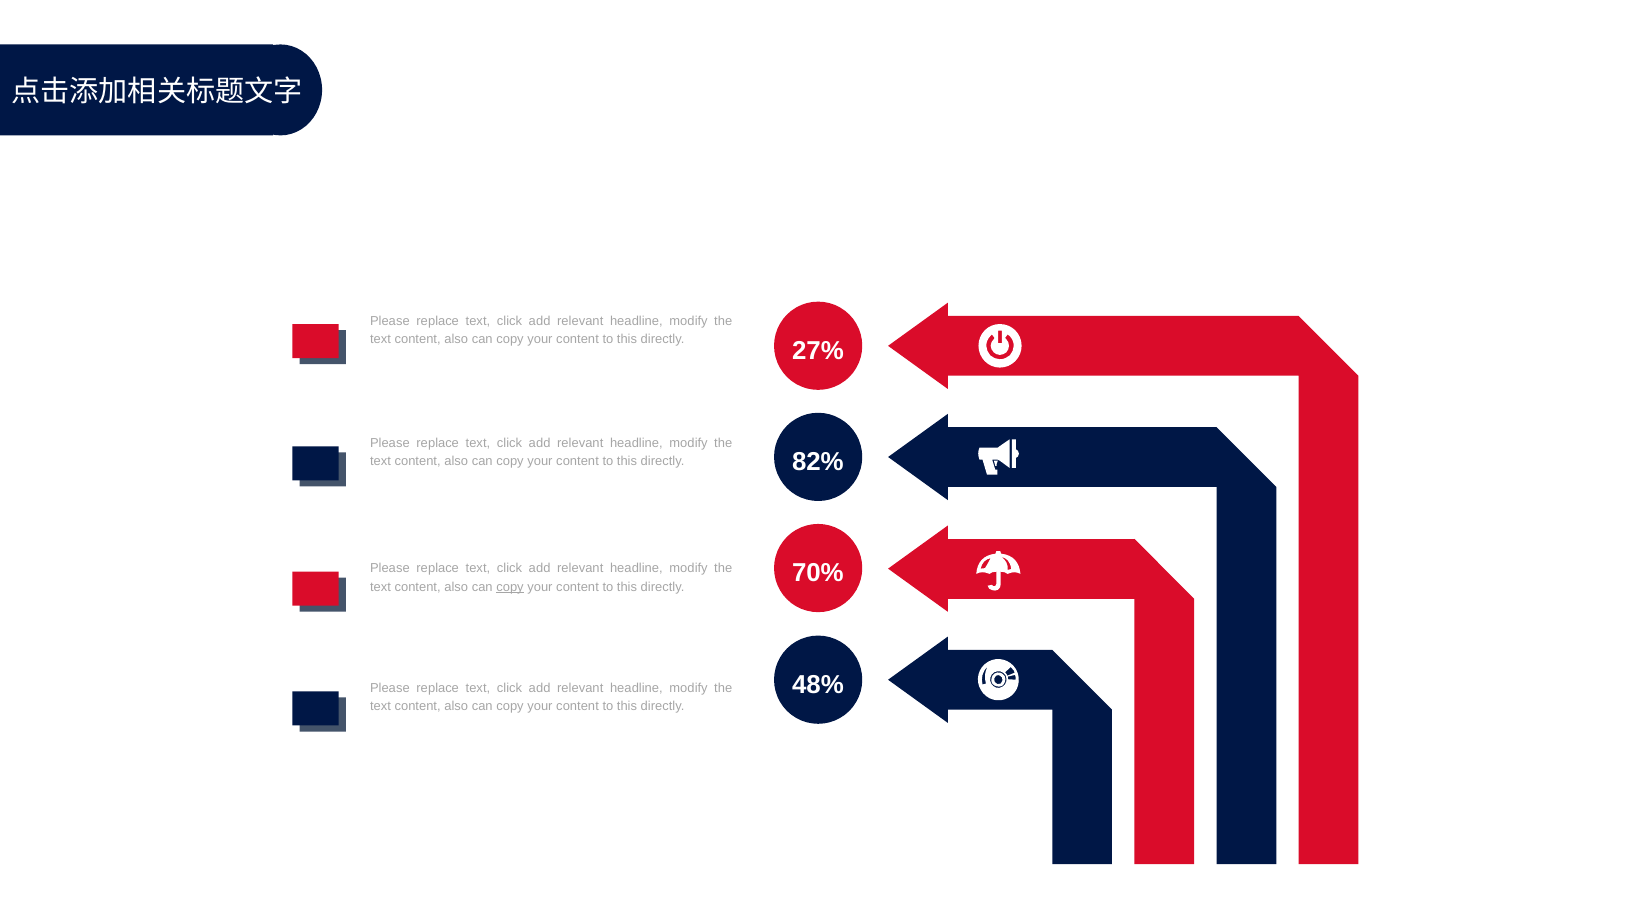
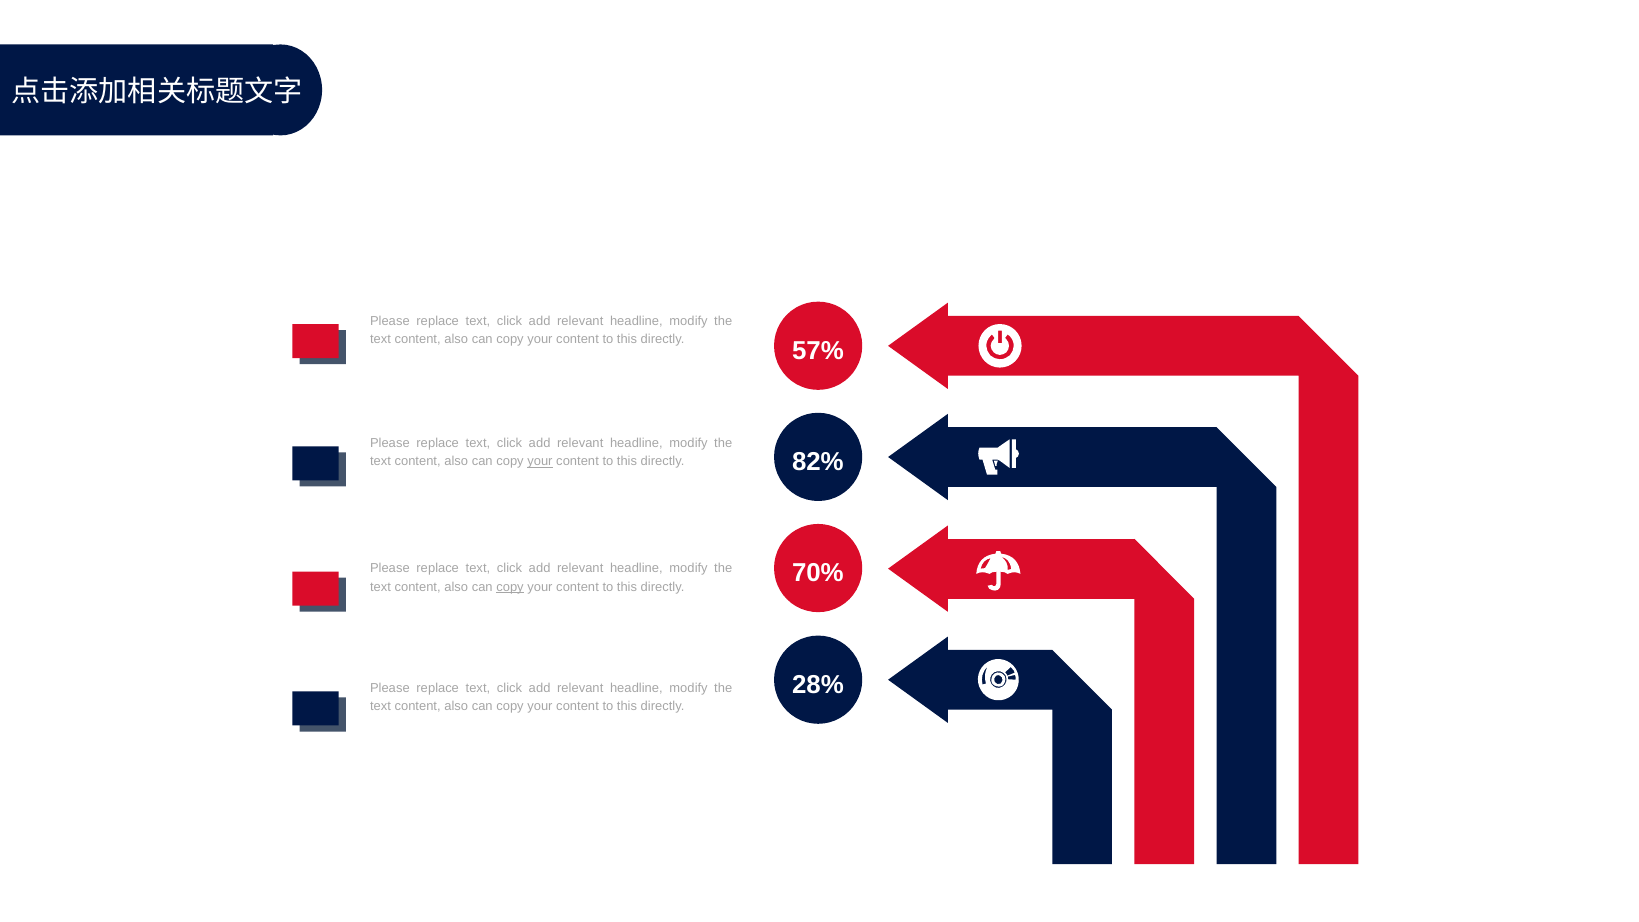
27%: 27% -> 57% (818, 350)
your underline: none -> present (540, 462)
48%: 48% -> 28% (818, 684)
